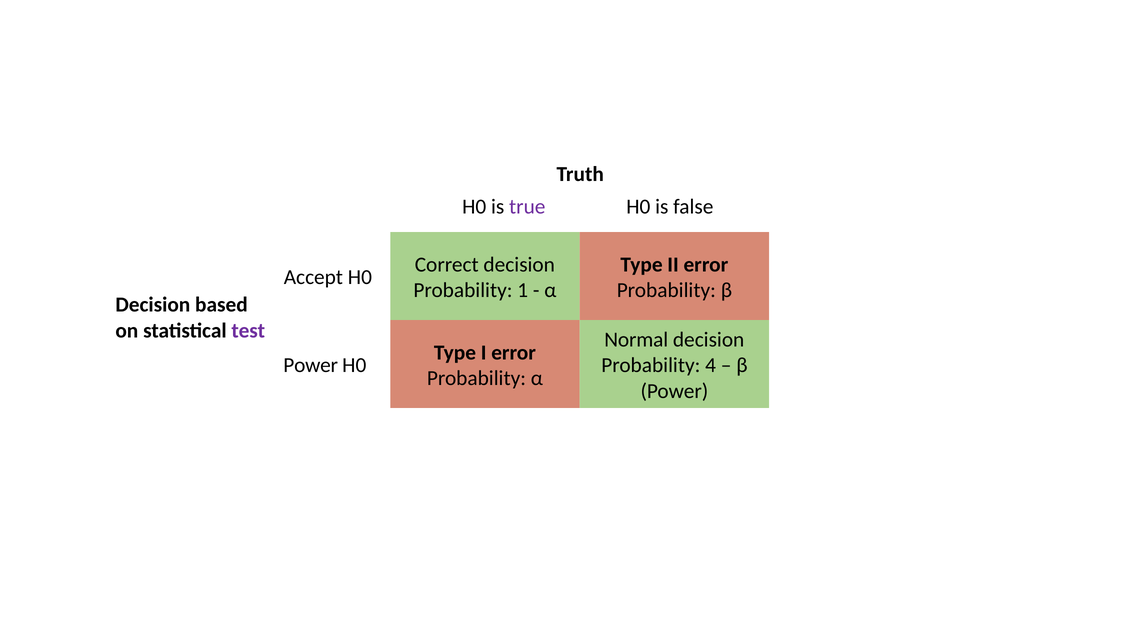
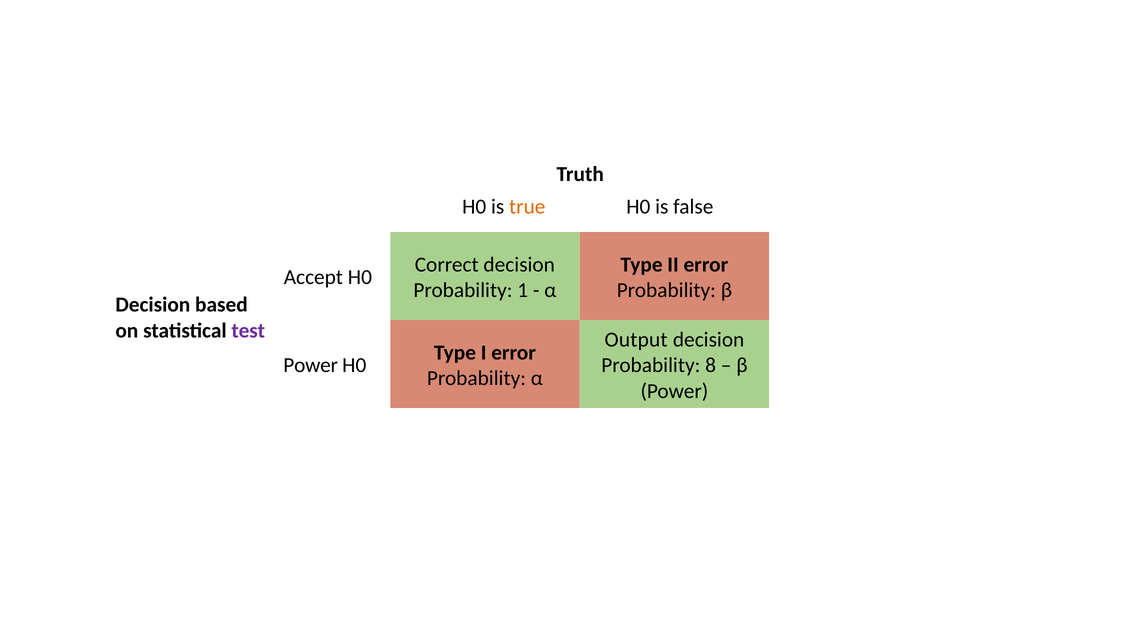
true colour: purple -> orange (527, 207)
Normal: Normal -> Output (636, 340)
4: 4 -> 8 (711, 366)
